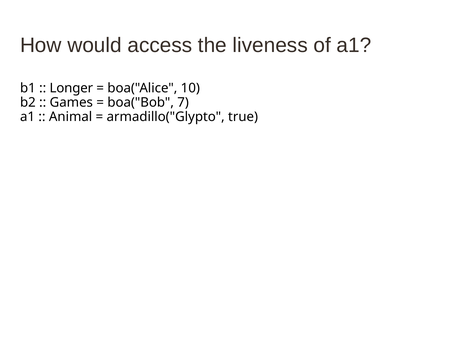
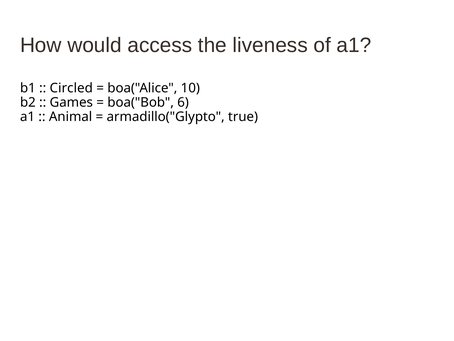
Longer: Longer -> Circled (71, 88)
7: 7 -> 6 (183, 102)
